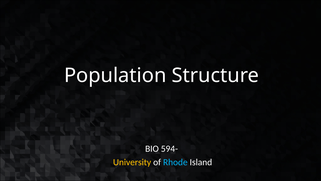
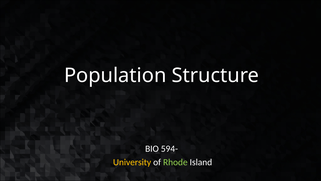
Rhode colour: light blue -> light green (175, 162)
